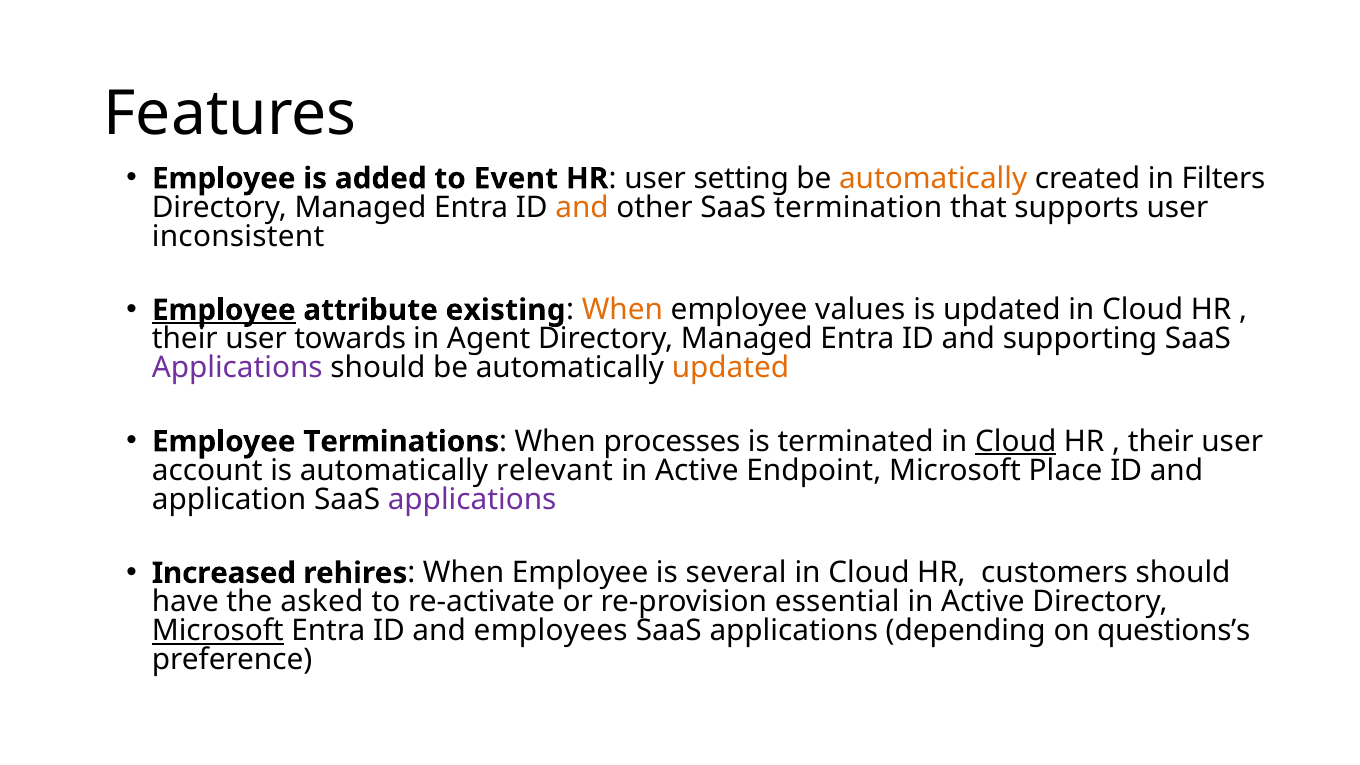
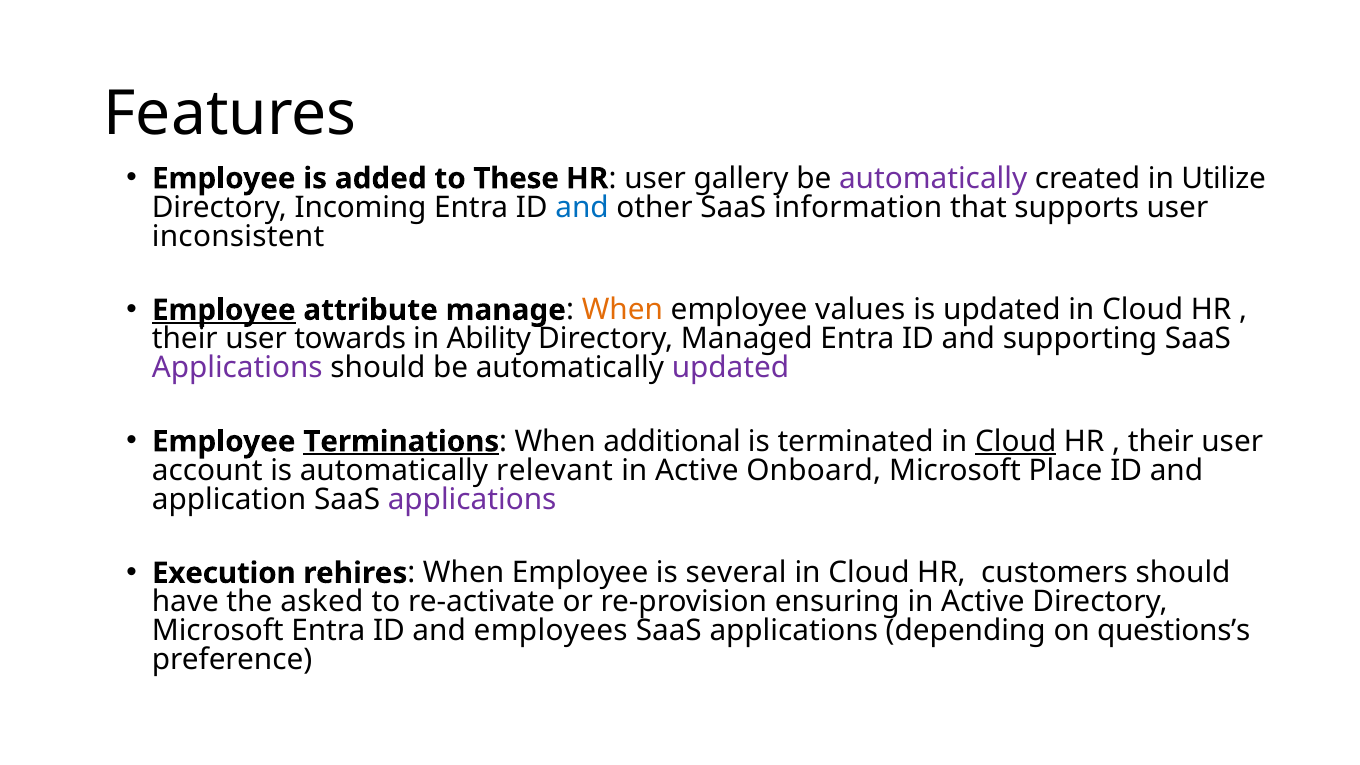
Event: Event -> These (516, 178)
setting: setting -> gallery (741, 178)
automatically colour: orange -> purple (933, 178)
Filters: Filters -> Utilize (1224, 178)
Managed: Managed -> Incoming (361, 207)
and colour: orange -> blue (582, 207)
termination: termination -> information (858, 207)
existing: existing -> manage (506, 310)
Agent: Agent -> Ability (489, 339)
updated colour: orange -> purple (730, 368)
Terminations underline: none -> present (401, 442)
processes: processes -> additional (672, 442)
Endpoint: Endpoint -> Onboard (814, 470)
Increased: Increased -> Execution (224, 573)
essential: essential -> ensuring (837, 602)
Microsoft underline: present -> none (218, 631)
